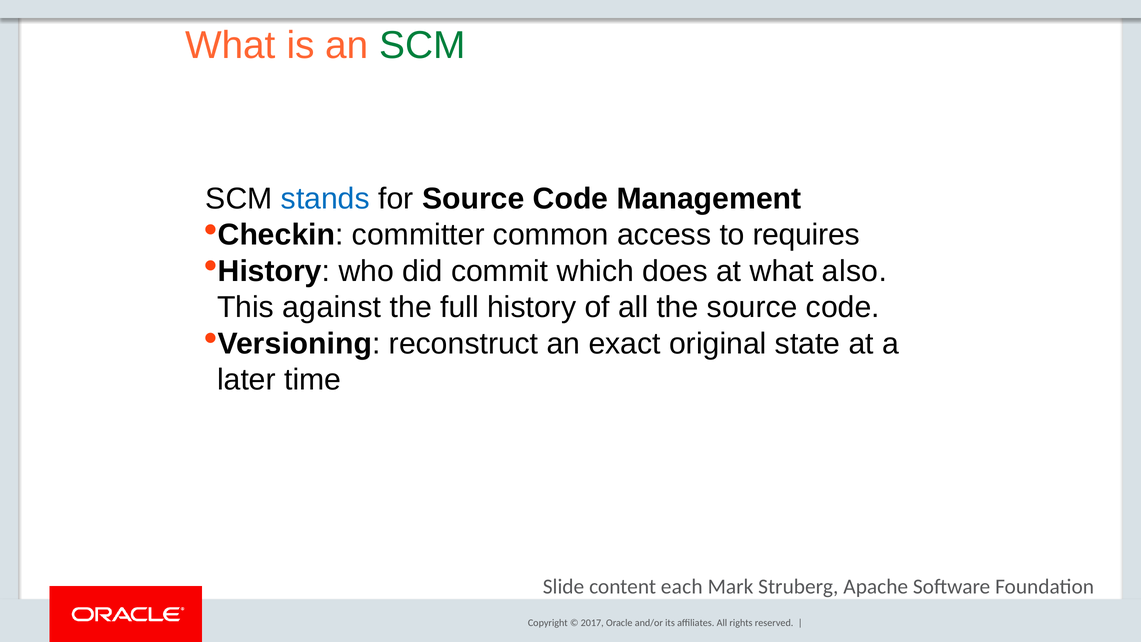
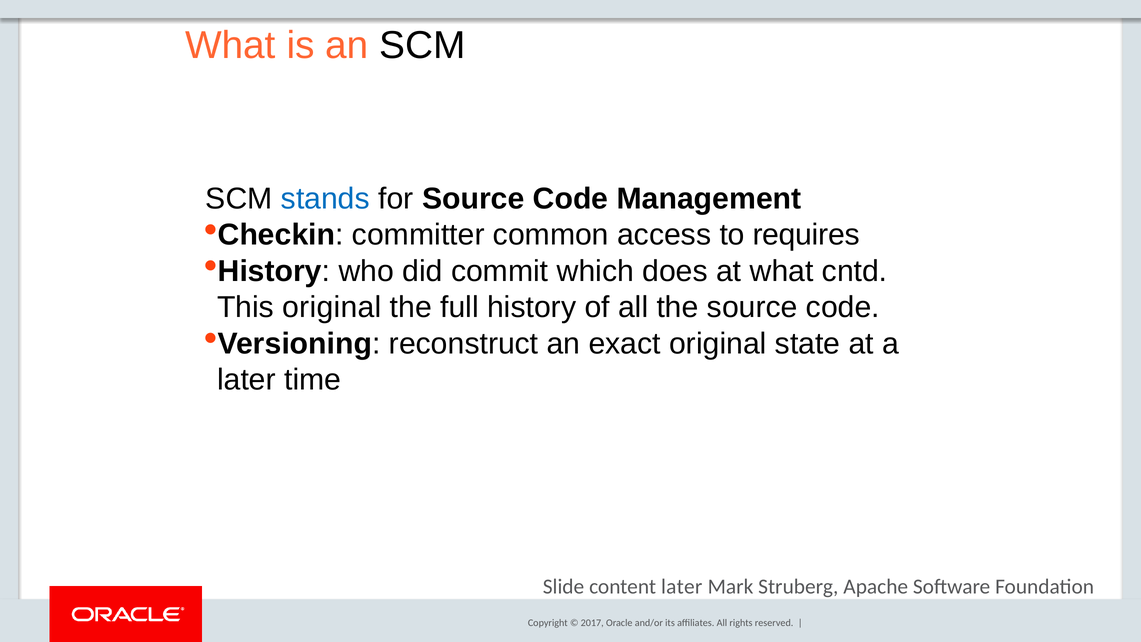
SCM colour: green -> black (422, 45)
also: also -> cntd (855, 271)
This against: against -> original (332, 307)
content each: each -> later (682, 587)
